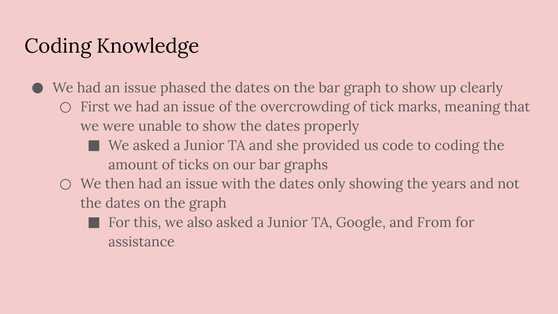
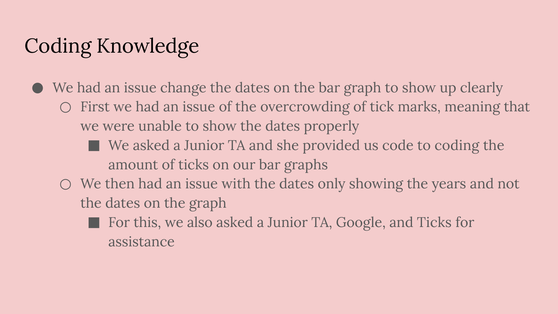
phased: phased -> change (183, 88)
and From: From -> Ticks (434, 222)
